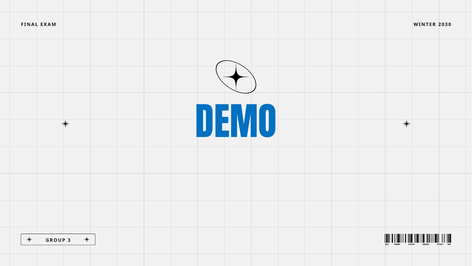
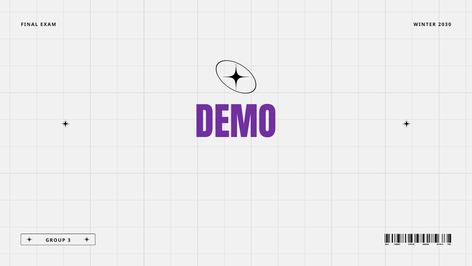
DEMO colour: blue -> purple (236, 124)
